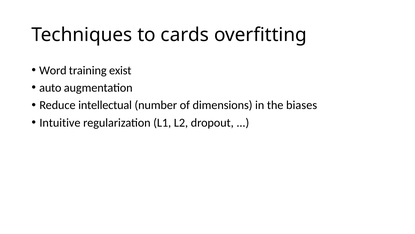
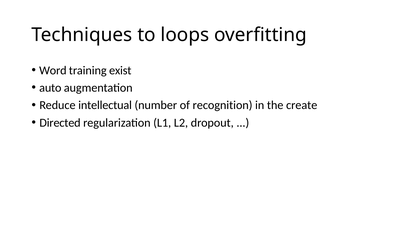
cards: cards -> loops (185, 35)
dimensions: dimensions -> recognition (223, 105)
biases: biases -> create (302, 105)
Intuitive: Intuitive -> Directed (60, 122)
